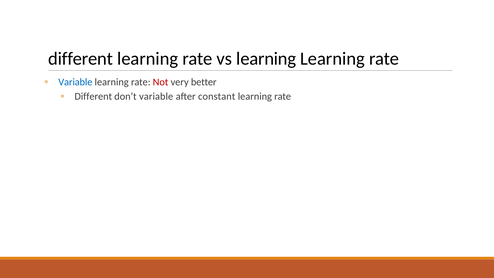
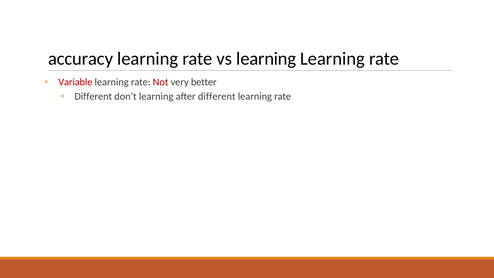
different: different -> accuracy (81, 59)
Variable colour: blue -> red (75, 82)
don’t variable: variable -> learning (156, 96)
after constant: constant -> different (217, 96)
